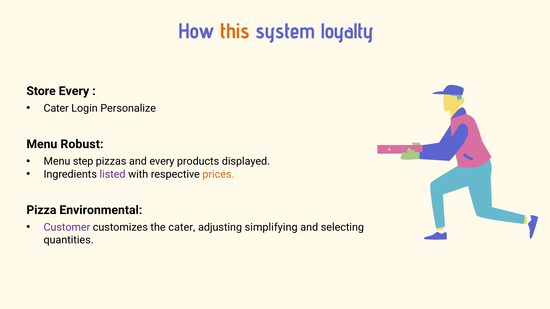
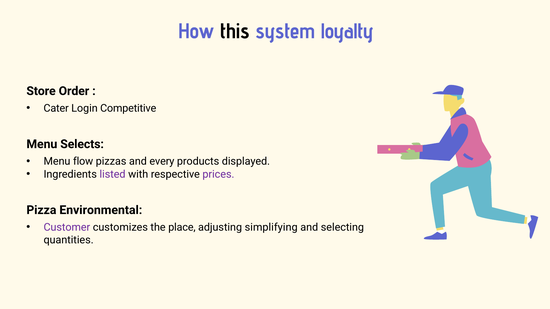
this colour: orange -> black (235, 31)
Store Every: Every -> Order (74, 91)
Personalize: Personalize -> Competitive (128, 108)
Robust: Robust -> Selects (82, 144)
step: step -> flow (83, 162)
prices colour: orange -> purple (218, 174)
the cater: cater -> place (182, 228)
